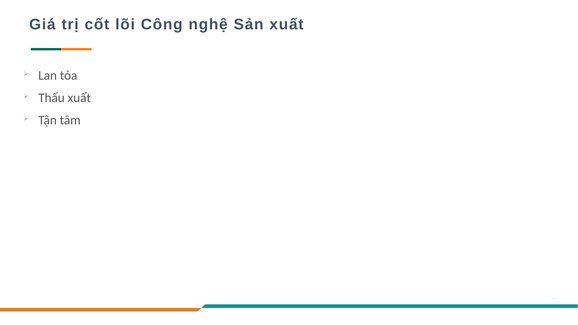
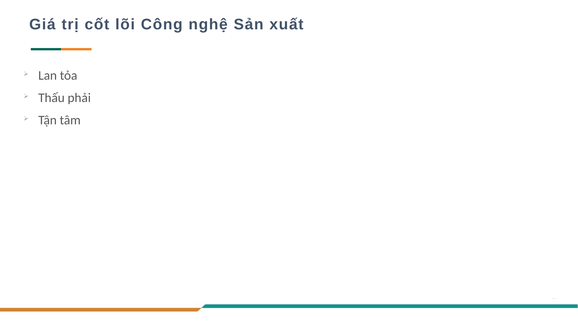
Thấu xuất: xuất -> phải (79, 98)
